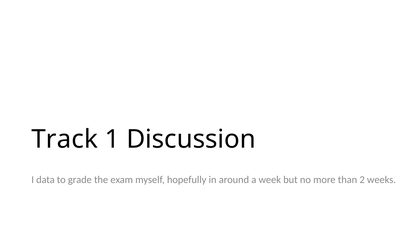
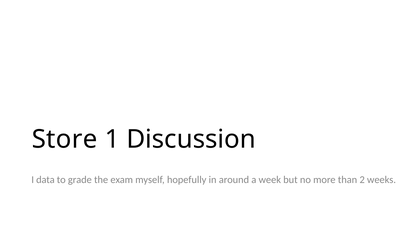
Track: Track -> Store (65, 139)
